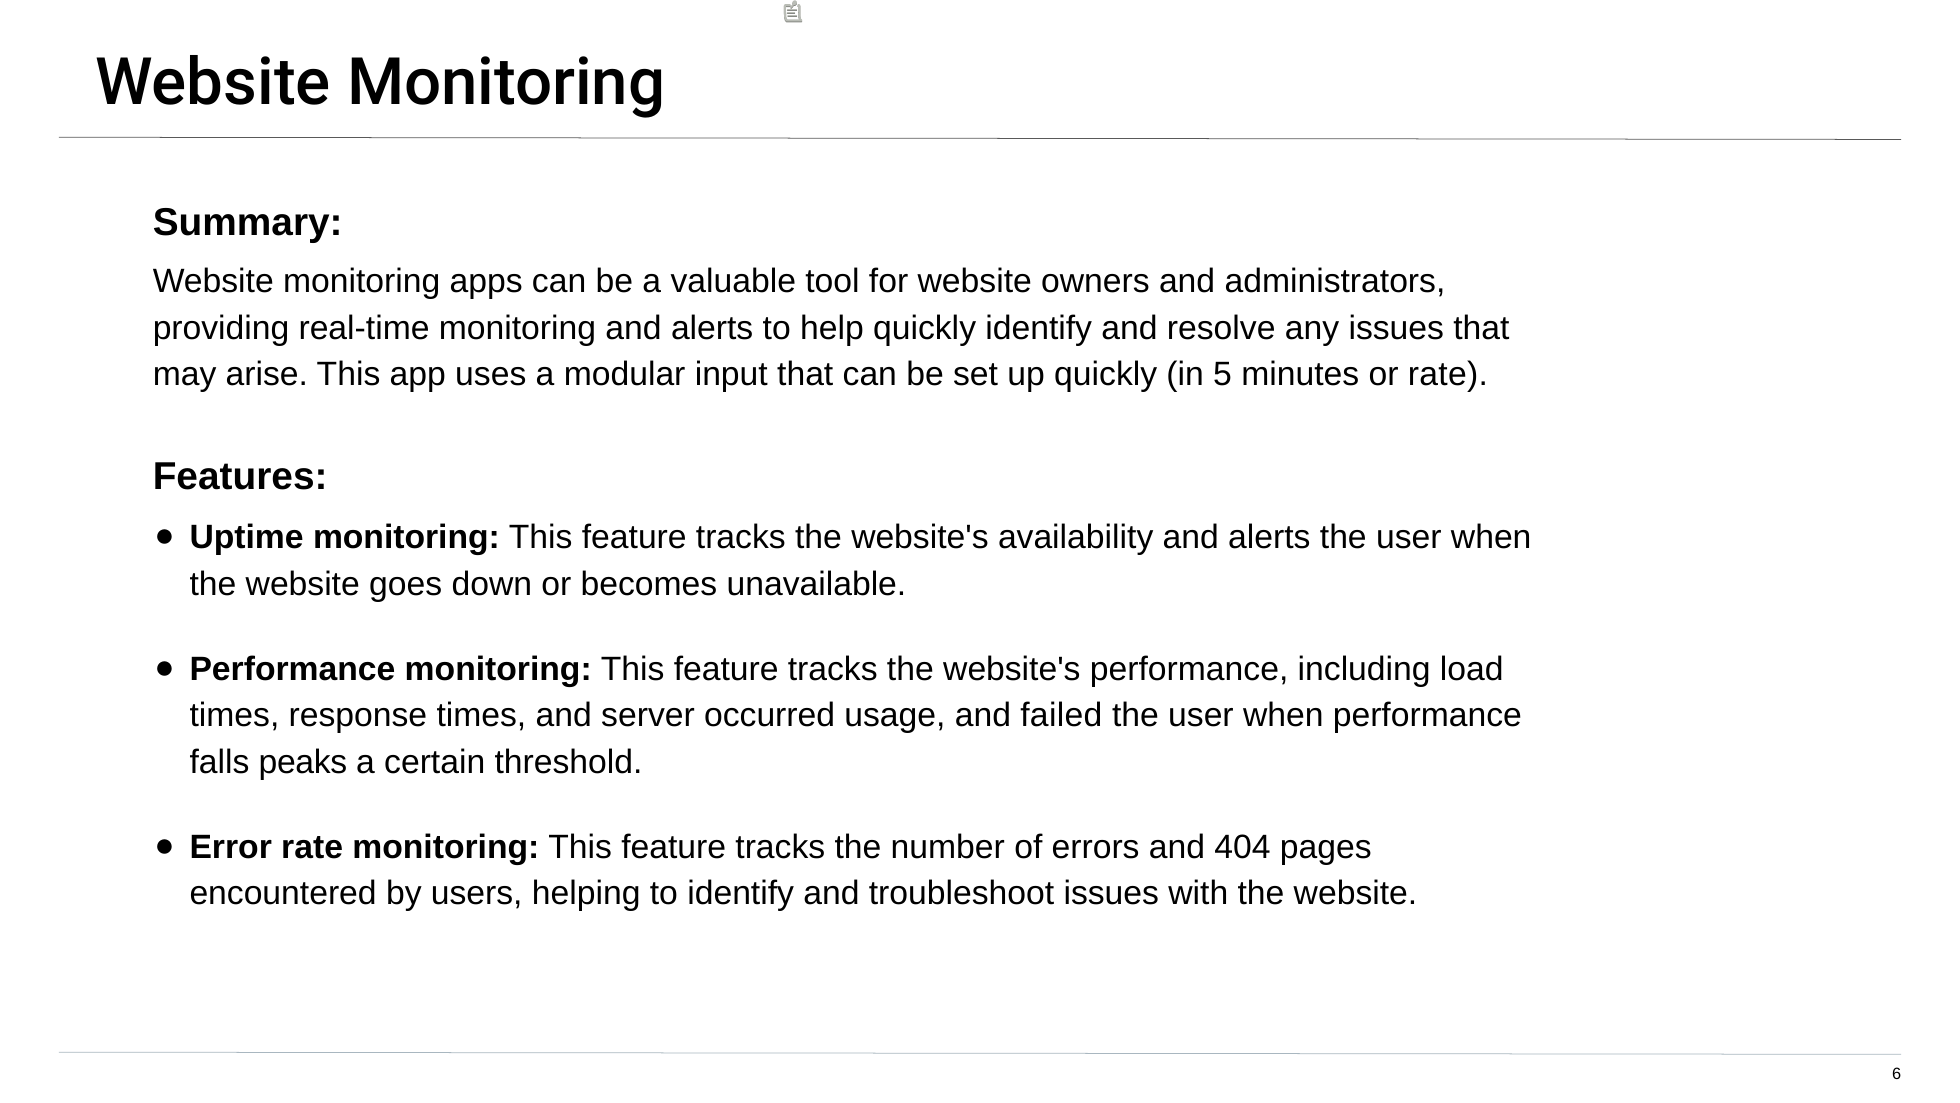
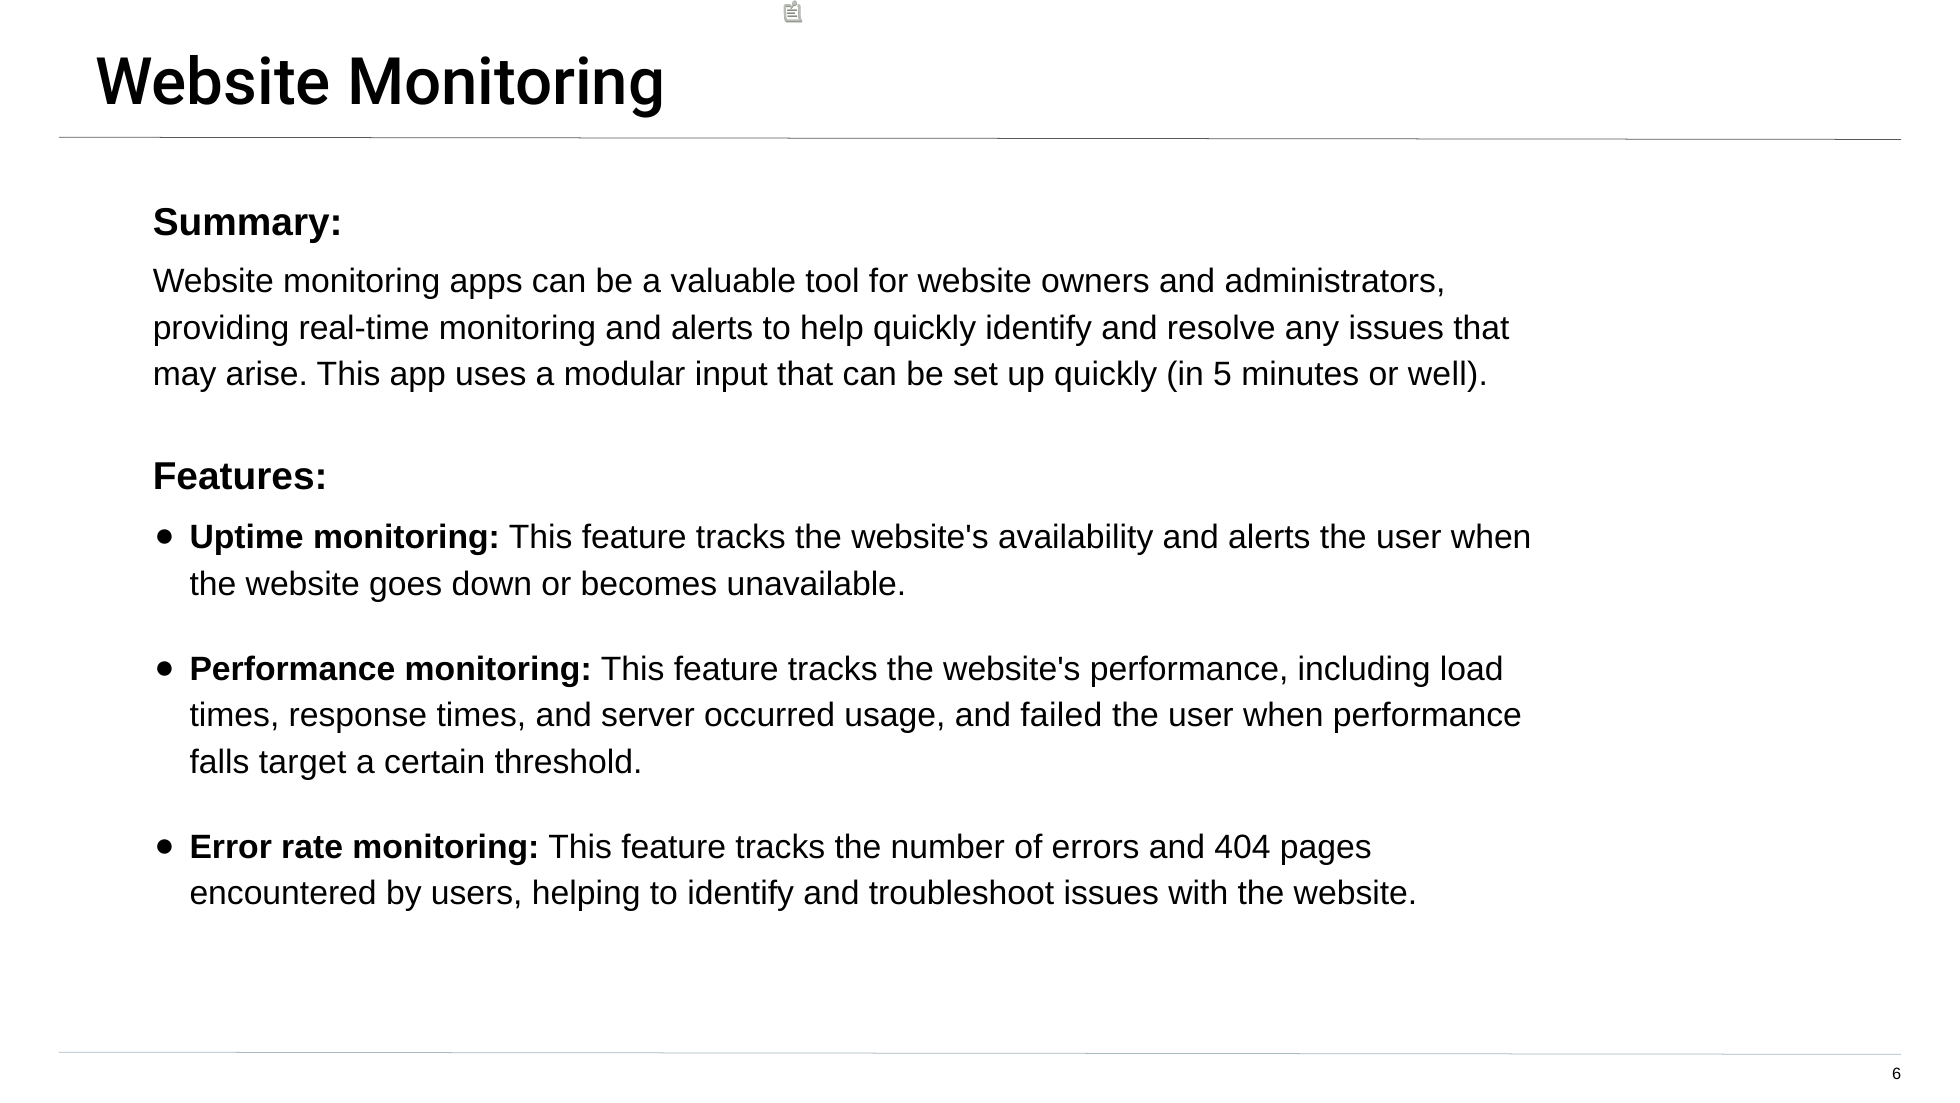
or rate: rate -> well (1448, 375)
peaks: peaks -> target (303, 762)
